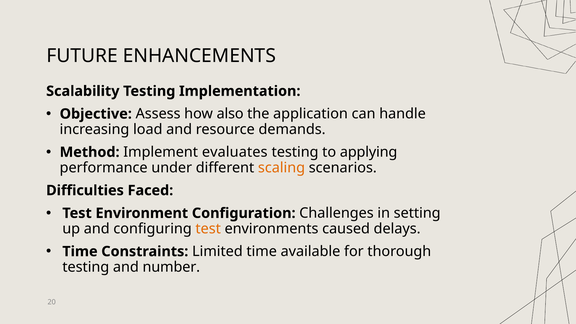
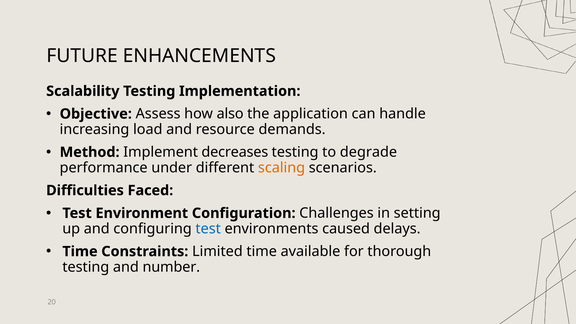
evaluates: evaluates -> decreases (235, 152)
applying: applying -> degrade (369, 152)
test colour: orange -> blue (208, 229)
